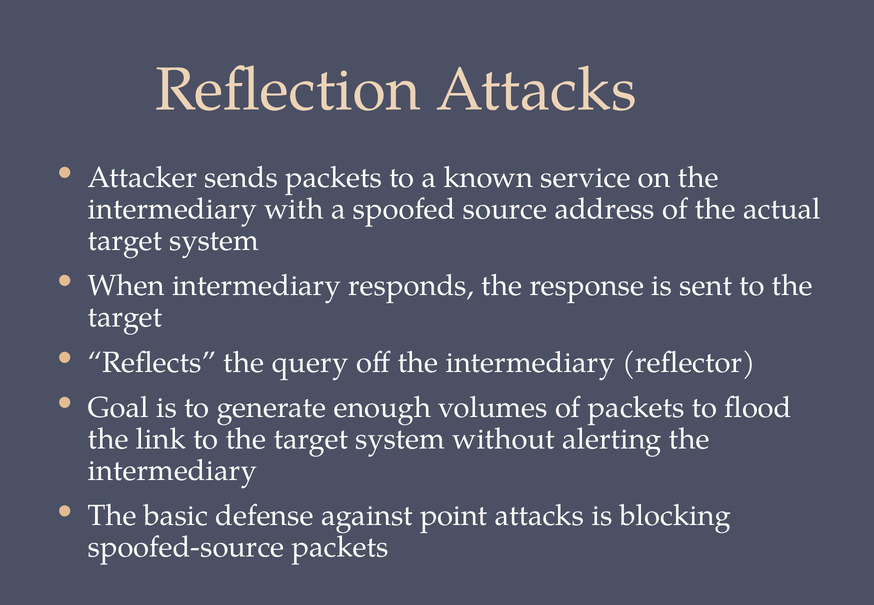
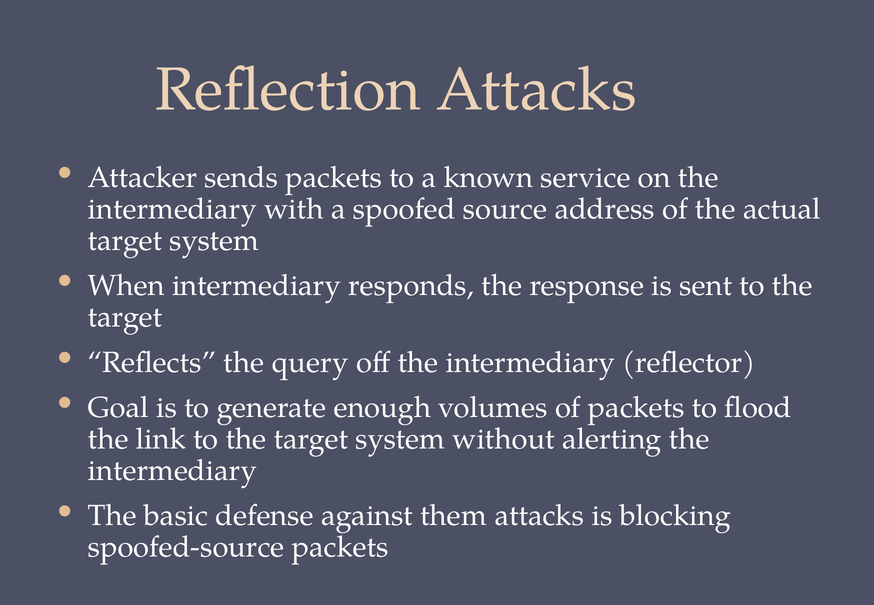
point: point -> them (453, 516)
